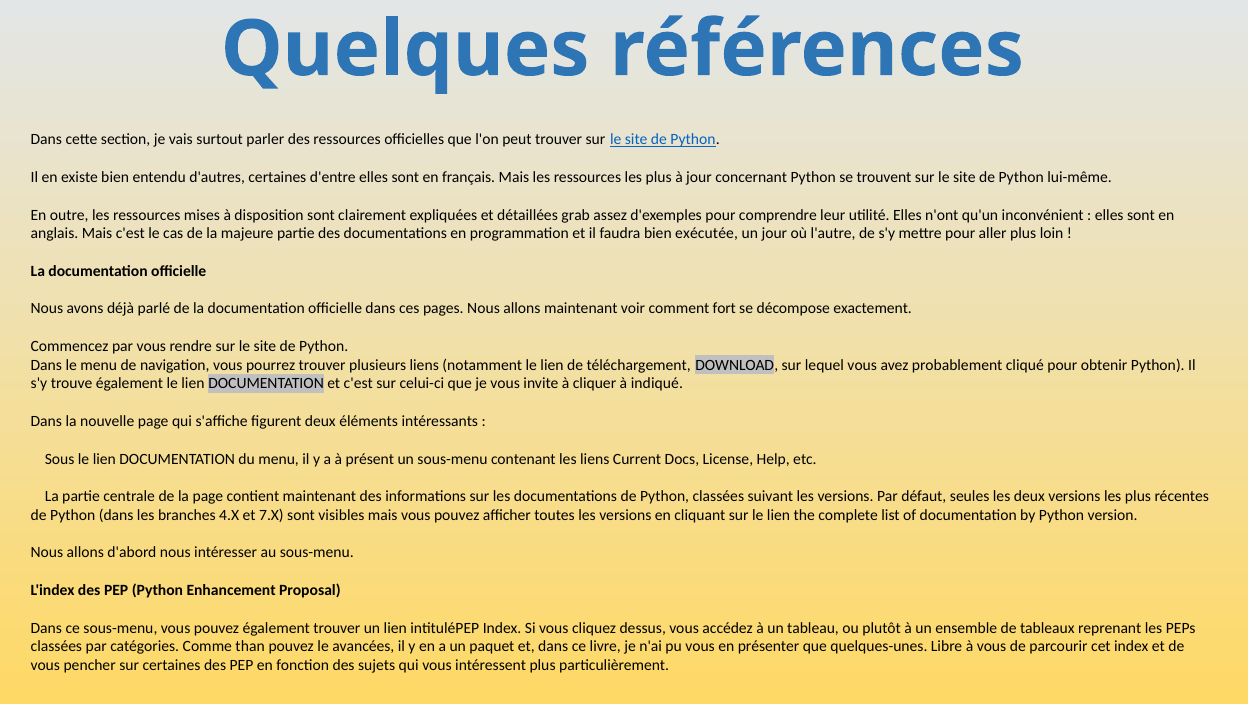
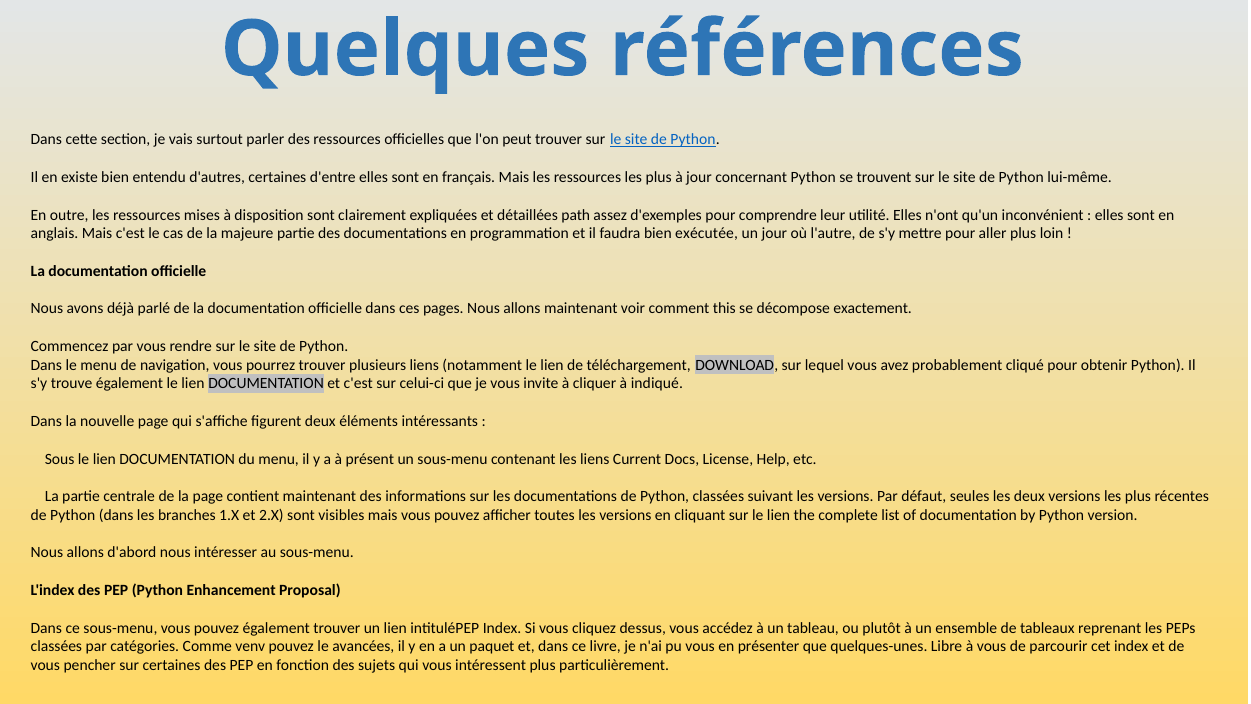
grab: grab -> path (576, 215)
fort: fort -> this (724, 309)
4.X: 4.X -> 1.X (229, 515)
7.X: 7.X -> 2.X (271, 515)
than: than -> venv (250, 646)
